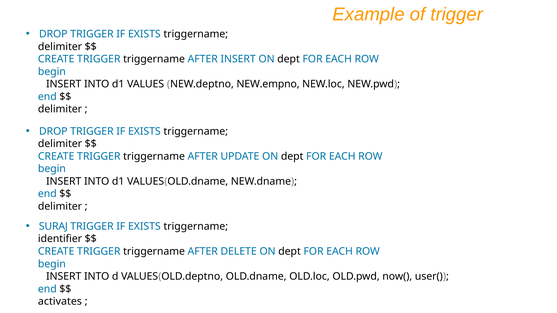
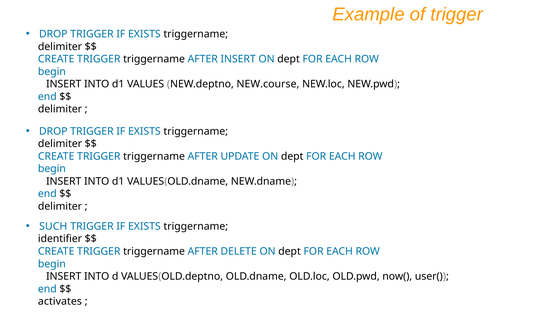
NEW.empno: NEW.empno -> NEW.course (268, 84)
SURAJ: SURAJ -> SUCH (53, 227)
